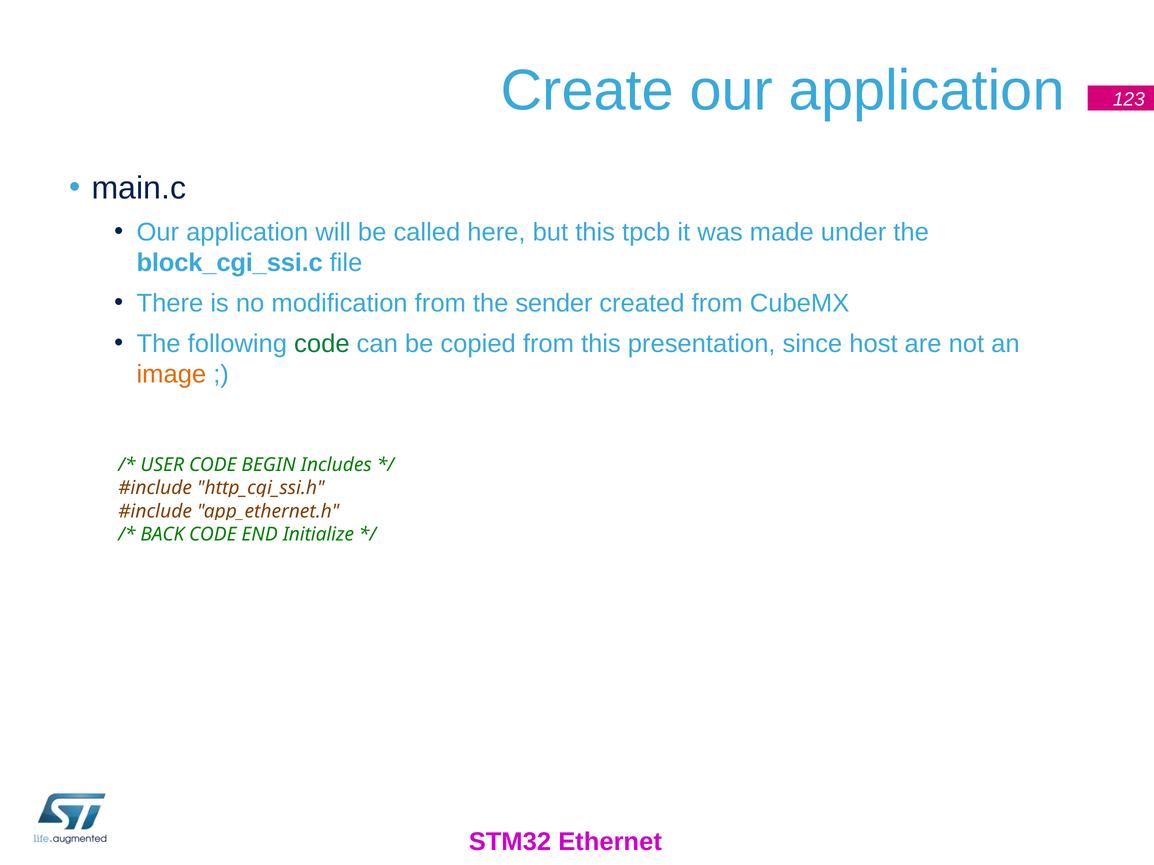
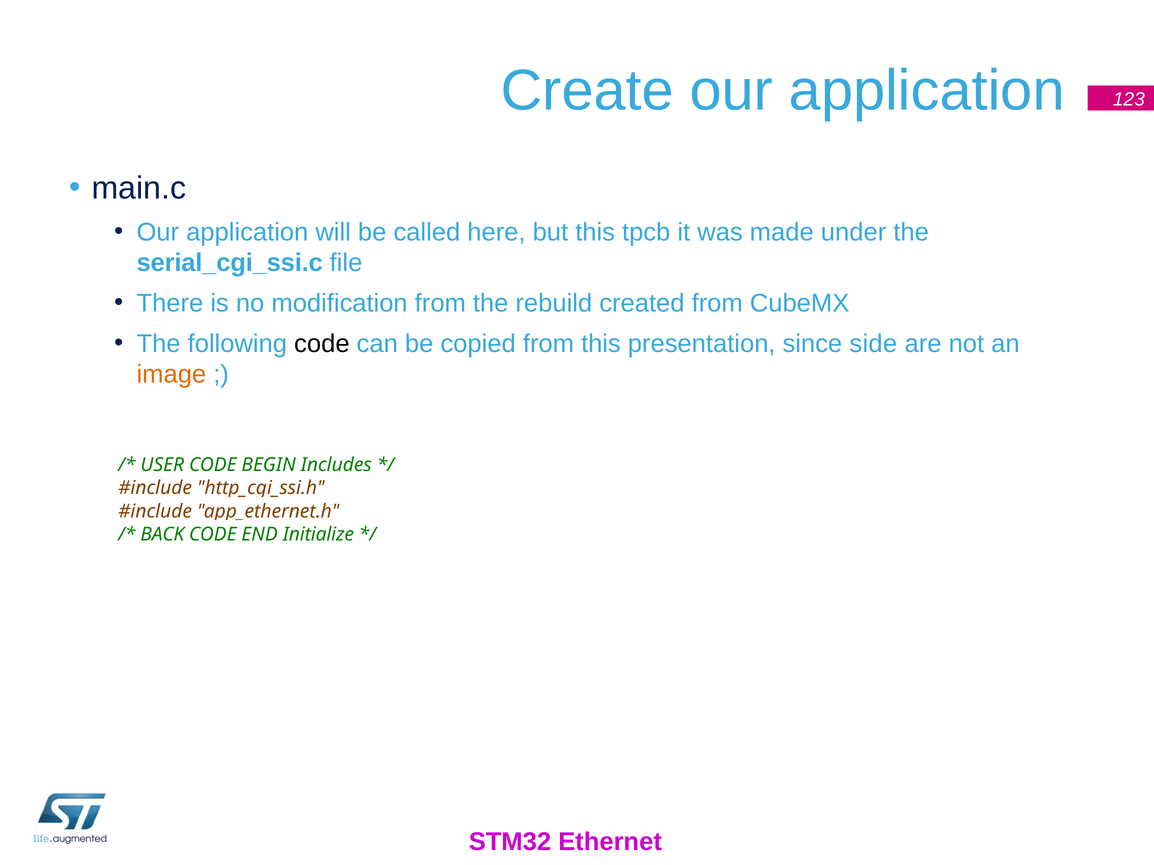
block_cgi_ssi.c: block_cgi_ssi.c -> serial_cgi_ssi.c (230, 263)
sender: sender -> rebuild (554, 303)
code colour: green -> black (322, 344)
host: host -> side (873, 344)
